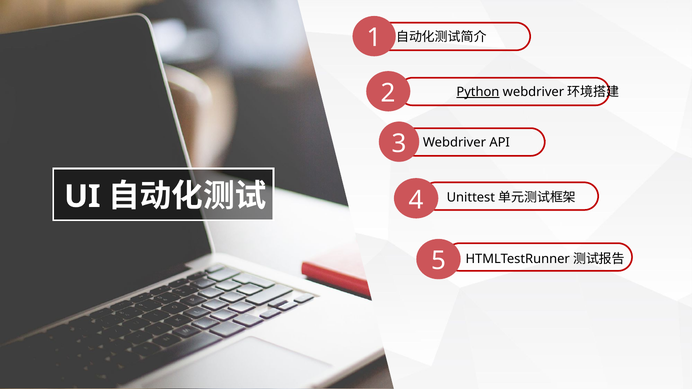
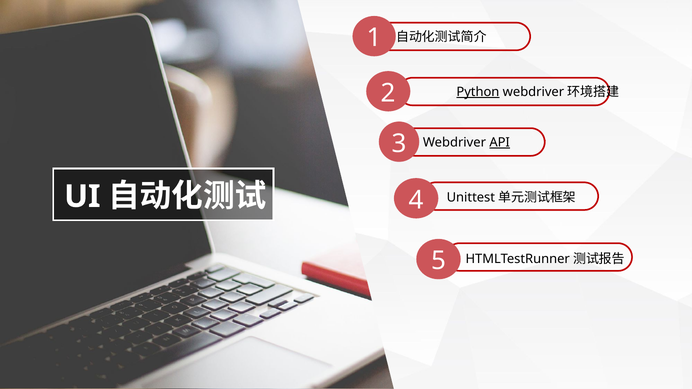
API underline: none -> present (500, 143)
